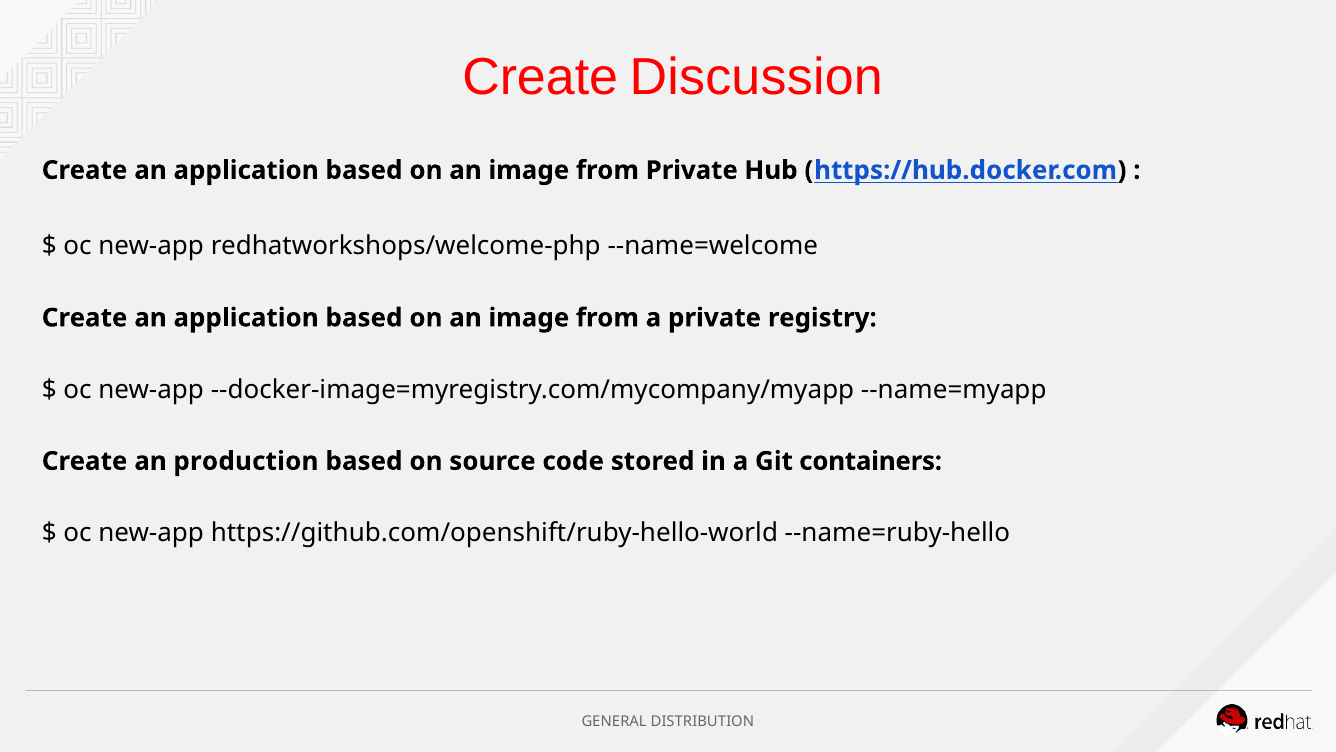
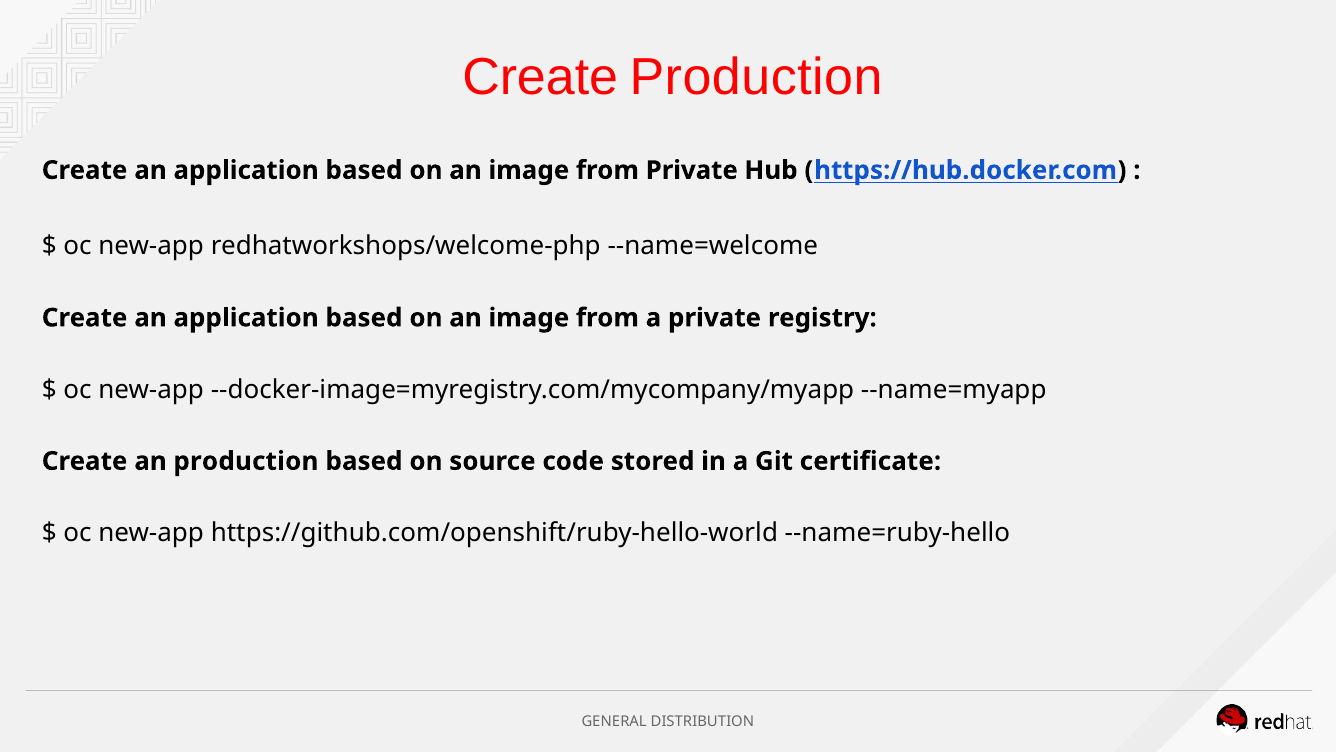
Create Discussion: Discussion -> Production (756, 77)
containers: containers -> certificate (870, 461)
